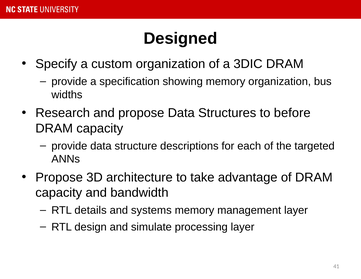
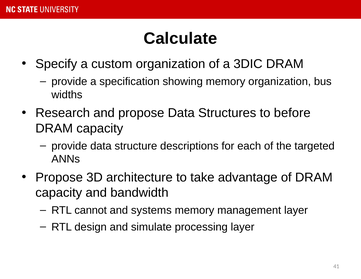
Designed: Designed -> Calculate (180, 38)
details: details -> cannot (91, 210)
